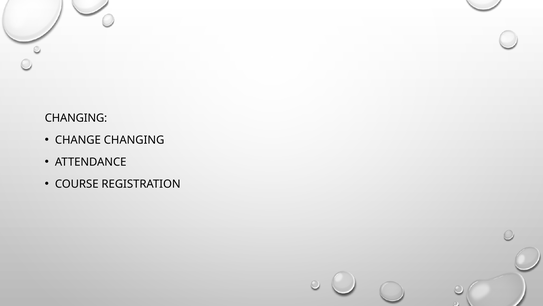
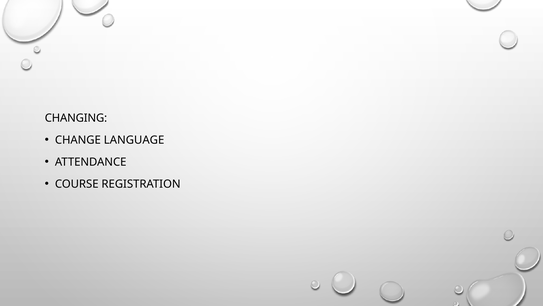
CHANGE CHANGING: CHANGING -> LANGUAGE (134, 140)
